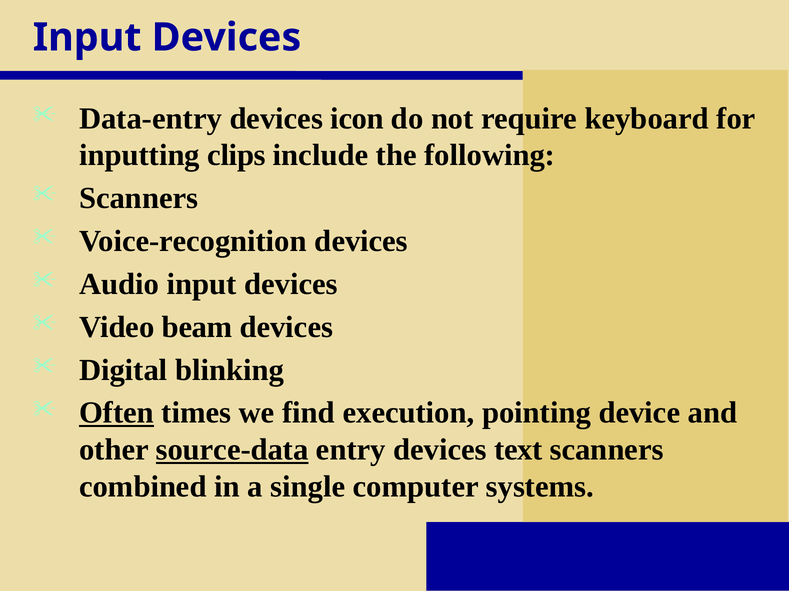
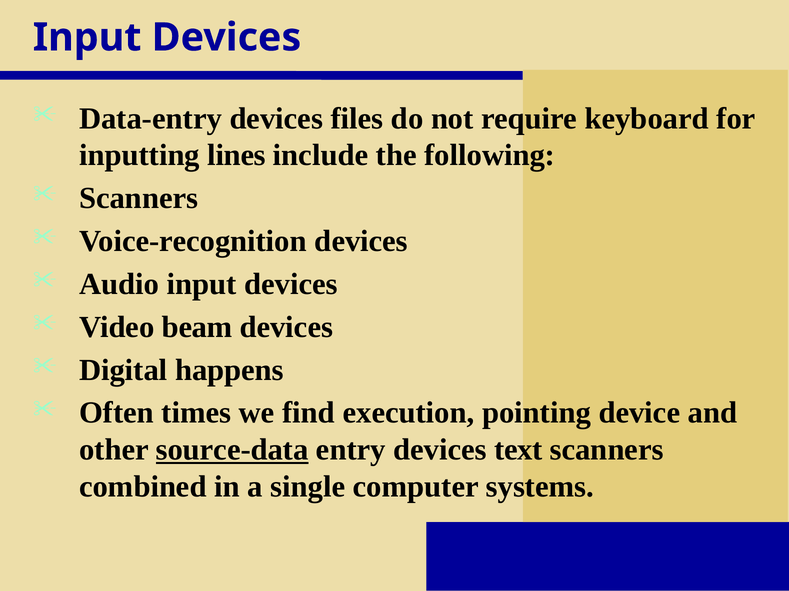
icon: icon -> files (357, 119)
clips: clips -> lines (237, 155)
blinking: blinking -> happens (230, 370)
Often underline: present -> none (117, 413)
